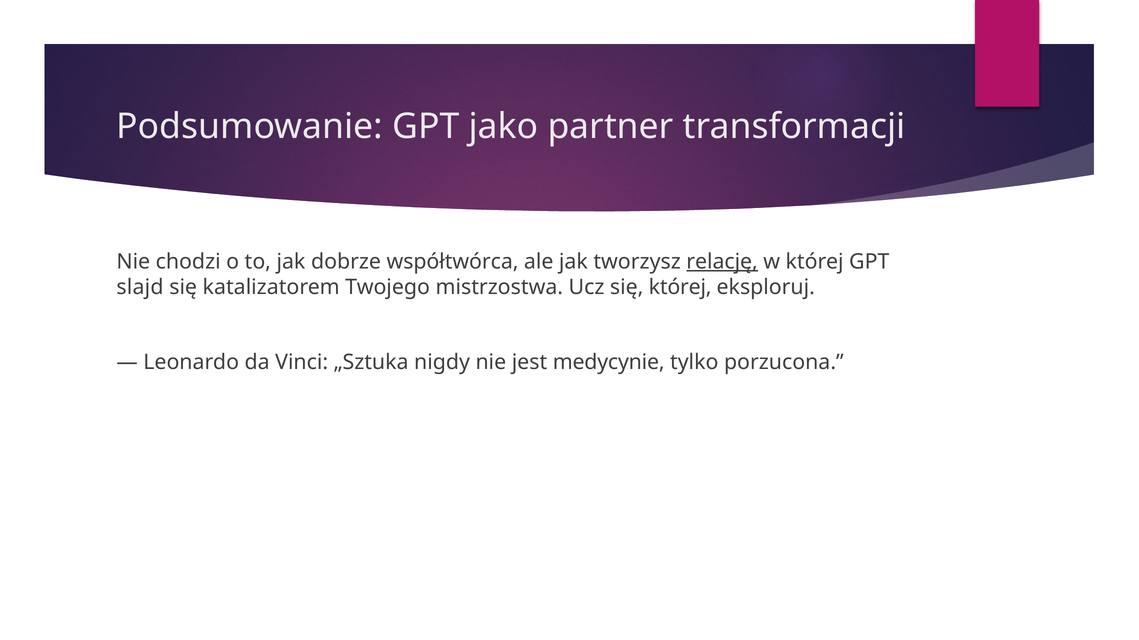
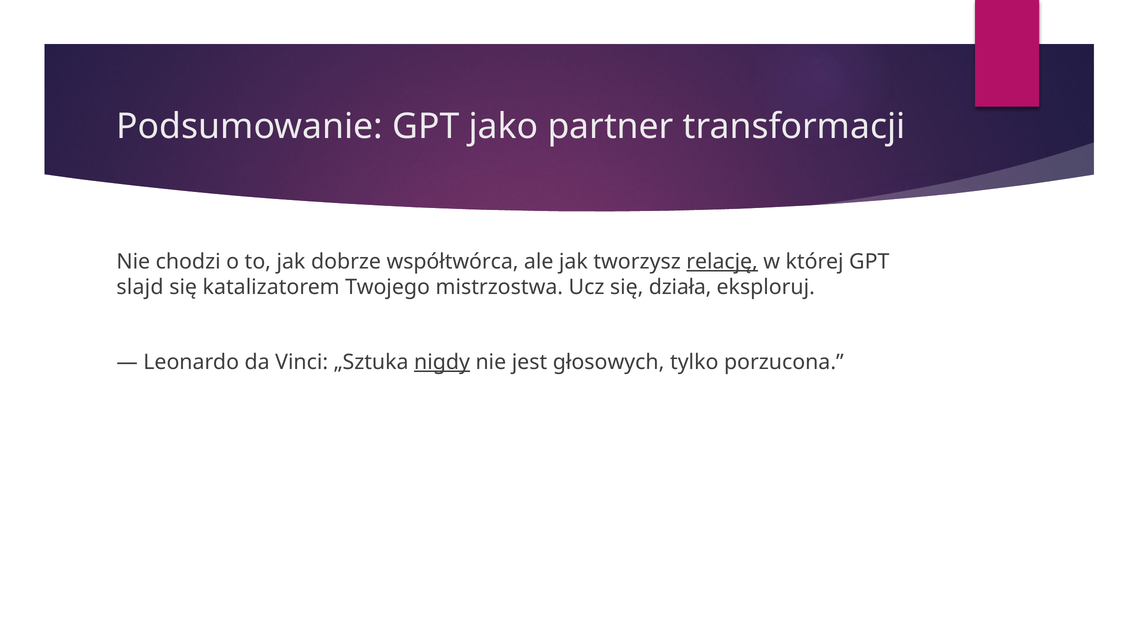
się której: której -> działa (680, 287)
nigdy underline: none -> present (442, 362)
medycynie: medycynie -> głosowych (609, 362)
